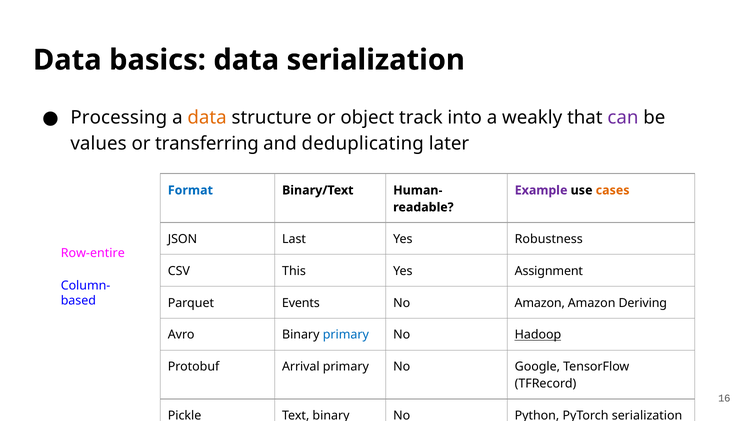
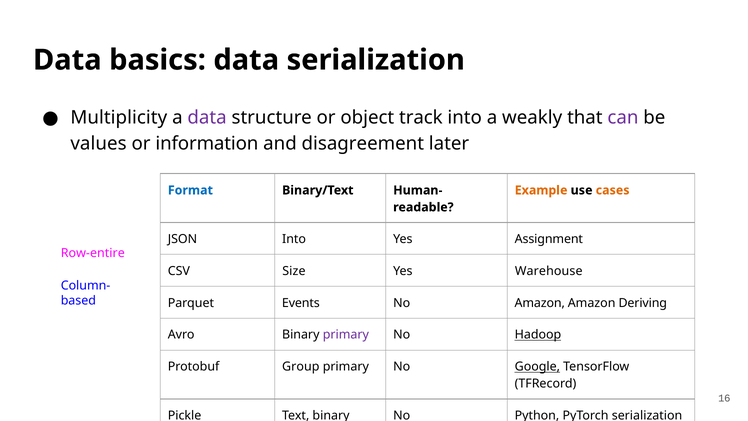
Processing: Processing -> Multiplicity (119, 118)
data colour: orange -> purple (207, 118)
transferring: transferring -> information (207, 143)
deduplicating: deduplicating -> disagreement (363, 143)
Example colour: purple -> orange (541, 190)
JSON Last: Last -> Into (294, 239)
Robustness: Robustness -> Assignment (549, 239)
This: This -> Size (294, 271)
Assignment: Assignment -> Warehouse (549, 271)
primary colour: blue -> purple (346, 335)
Arrival: Arrival -> Group (301, 367)
Google underline: none -> present (537, 367)
